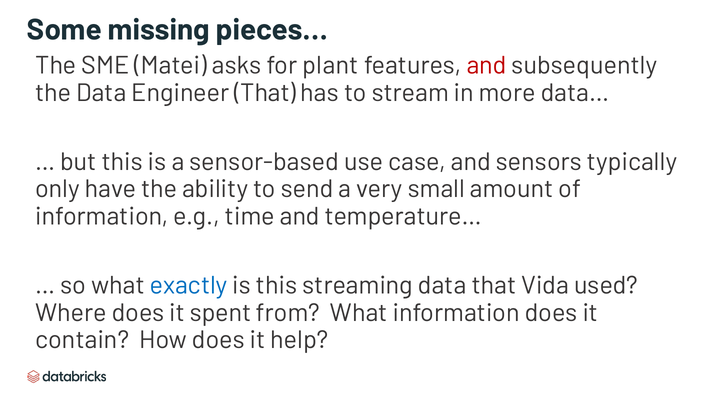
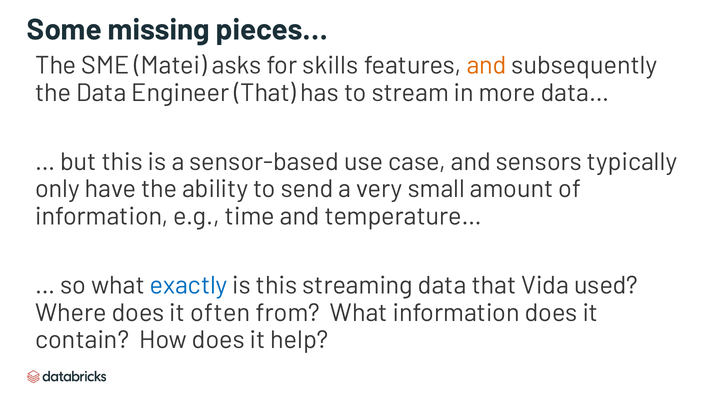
plant: plant -> skills (330, 66)
and colour: red -> orange (487, 66)
spent: spent -> often (220, 313)
